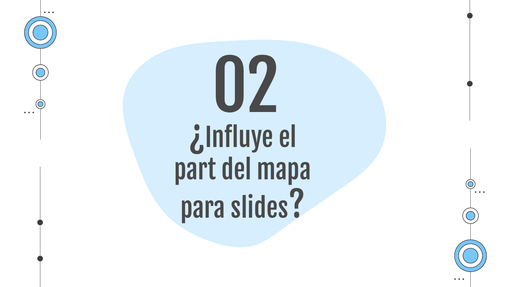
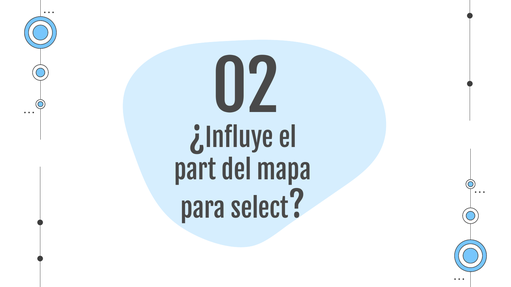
slides: slides -> select (260, 210)
